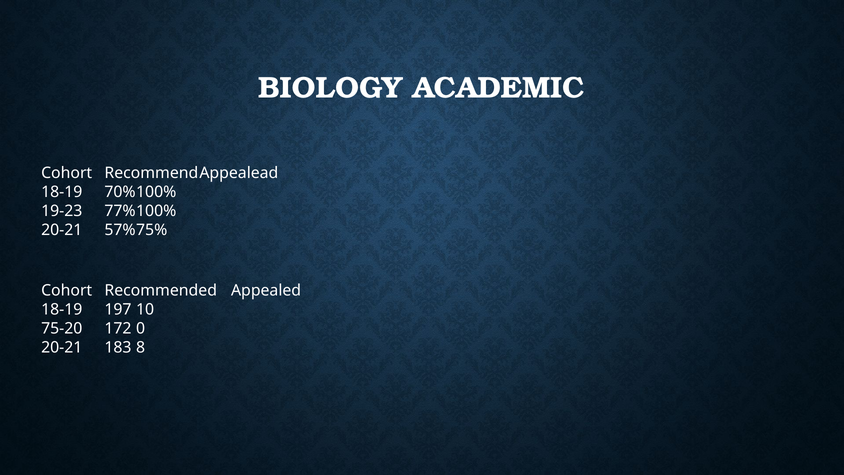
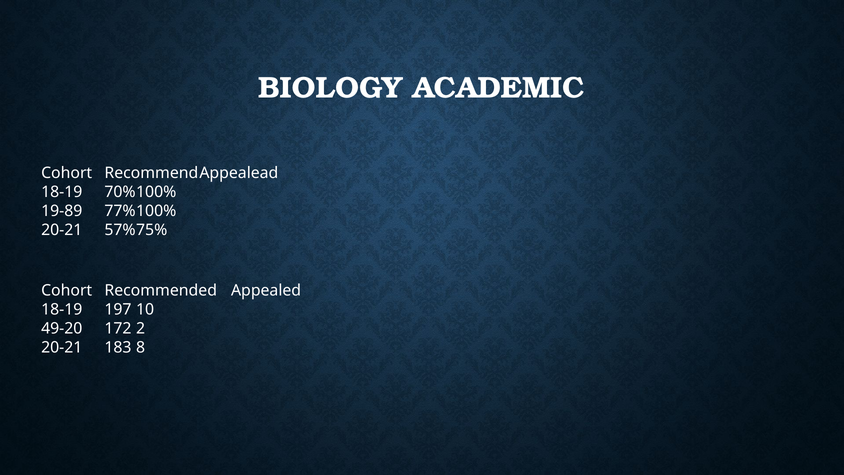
19-23: 19-23 -> 19-89 (62, 211)
75-20: 75-20 -> 49-20 (62, 328)
0: 0 -> 2 (141, 328)
